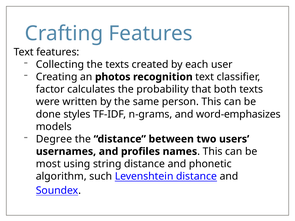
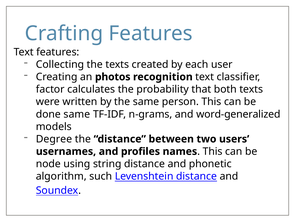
done styles: styles -> same (77, 114)
word-emphasizes: word-emphasizes -> word-generalized (238, 114)
most: most -> node (48, 164)
